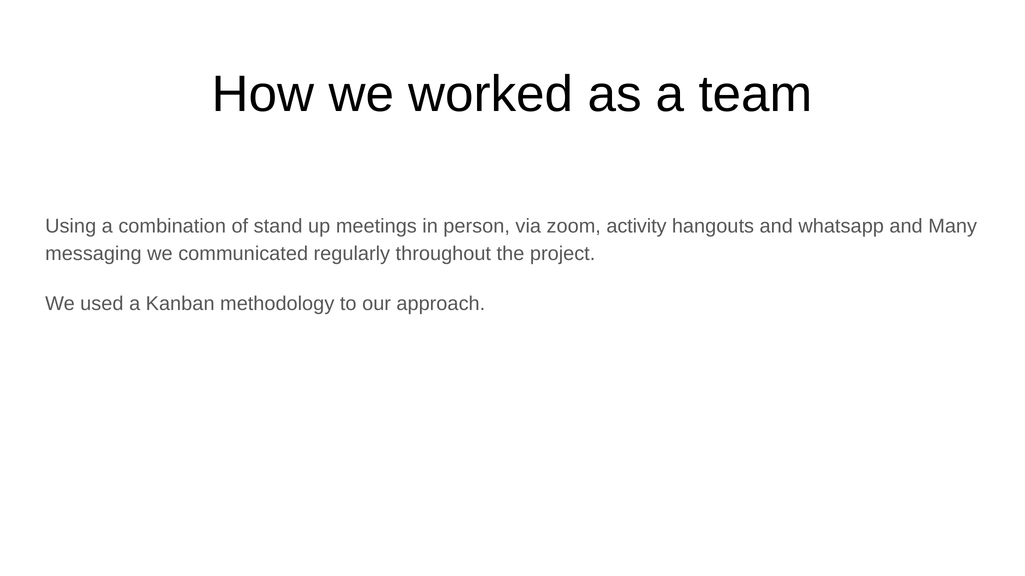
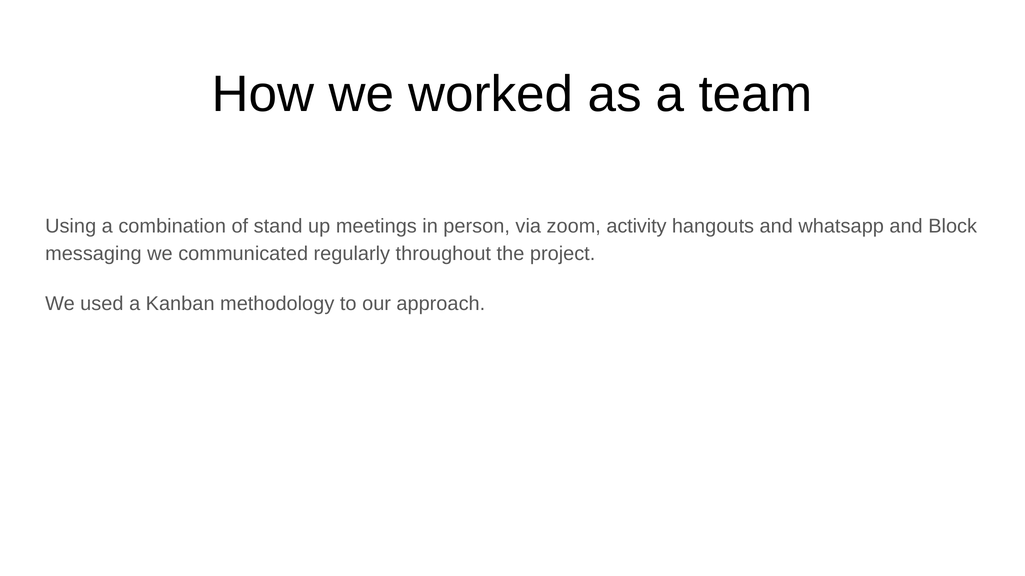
Many: Many -> Block (953, 226)
